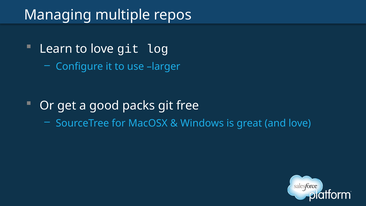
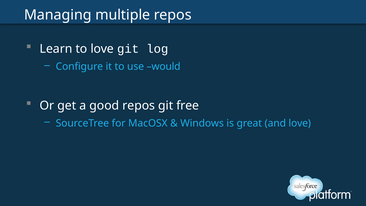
larger: larger -> would (164, 67)
good packs: packs -> repos (139, 105)
